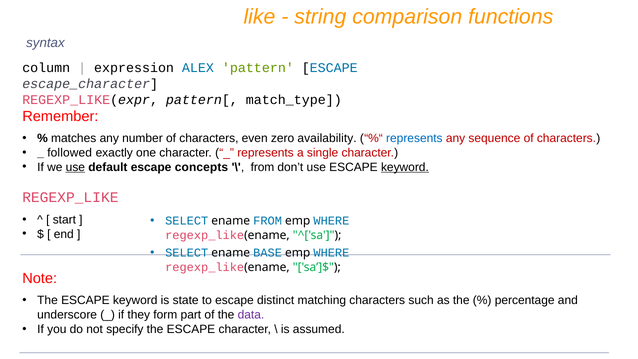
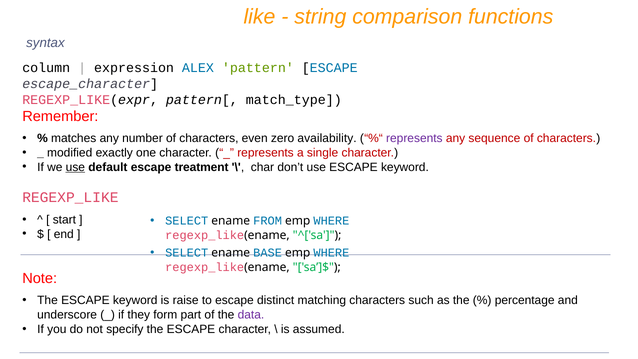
represents colour: blue -> purple (414, 138)
followed: followed -> modified (70, 153)
concepts: concepts -> treatment (202, 167)
from: from -> char (262, 167)
keyword underline: present -> none (405, 167)
state: state -> raise (186, 300)
